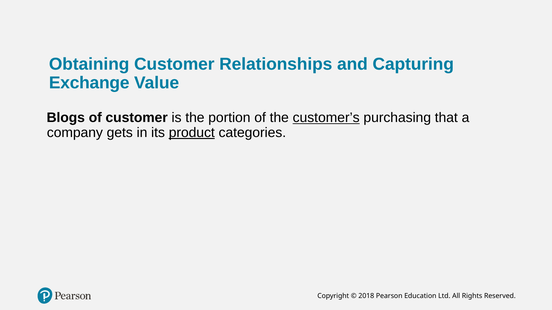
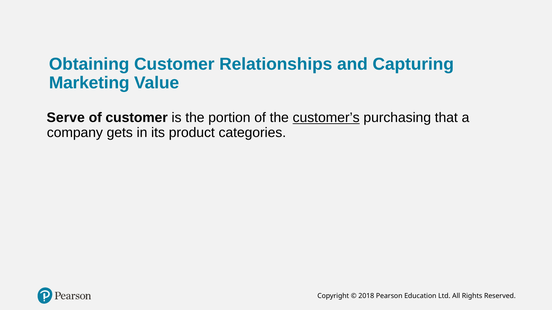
Exchange: Exchange -> Marketing (89, 83)
Blogs: Blogs -> Serve (66, 118)
product underline: present -> none (192, 133)
